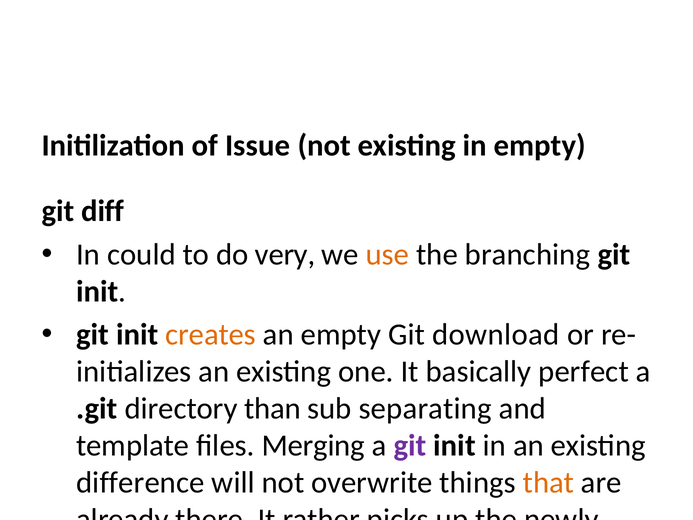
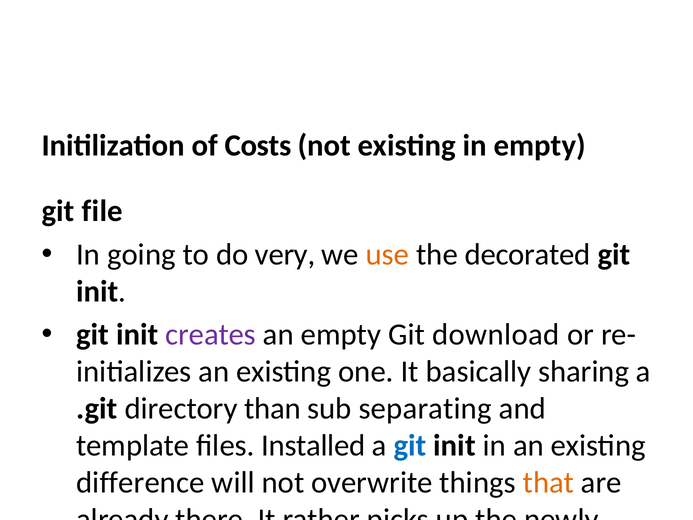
Issue: Issue -> Costs (258, 145)
diff: diff -> file (102, 211)
could: could -> going (141, 254)
branching: branching -> decorated (528, 254)
creates colour: orange -> purple (211, 334)
perfect: perfect -> sharing (584, 371)
Merging: Merging -> Installed (313, 445)
git colour: purple -> blue (410, 445)
